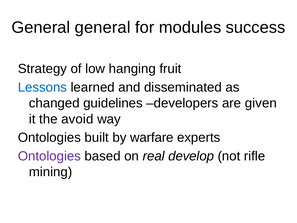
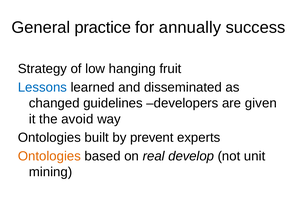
General general: general -> practice (103, 27)
modules: modules -> annually (190, 27)
warfare: warfare -> prevent (152, 137)
Ontologies colour: purple -> orange (49, 156)
rifle: rifle -> unit (255, 156)
